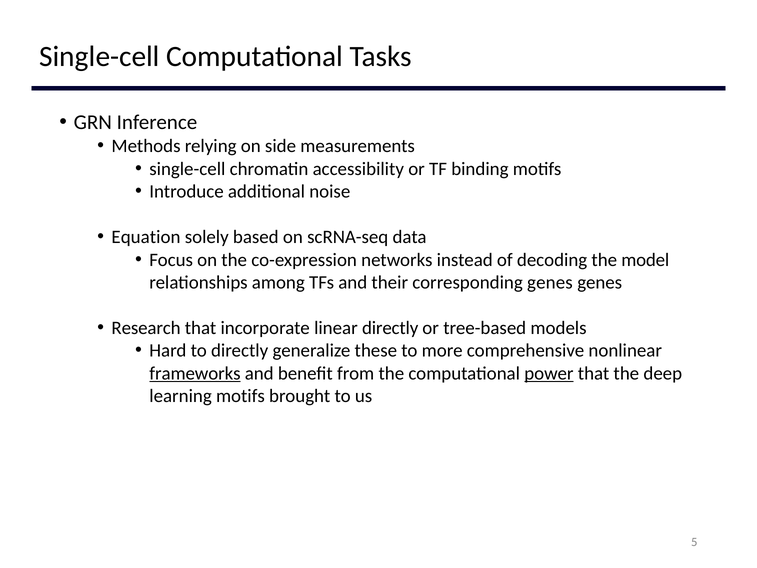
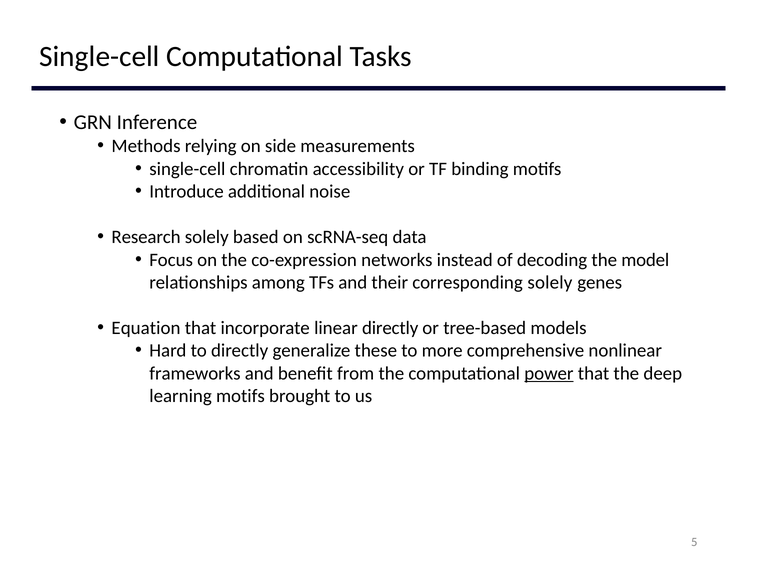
Equation: Equation -> Research (146, 237)
corresponding genes: genes -> solely (550, 282)
Research: Research -> Equation (146, 328)
frameworks underline: present -> none (195, 373)
